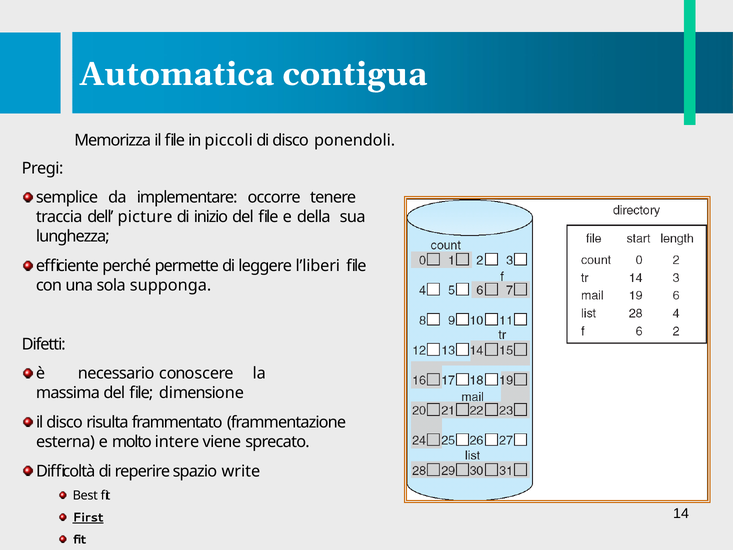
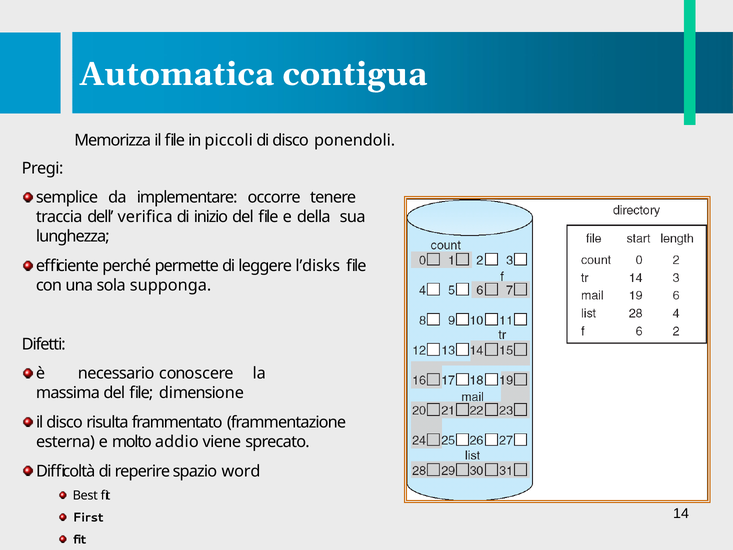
picture: picture -> verifica (145, 217)
l’liberi: l’liberi -> l’disks (318, 266)
intere: intere -> addio (177, 442)
write: write -> word (241, 471)
First underline: present -> none (88, 517)
